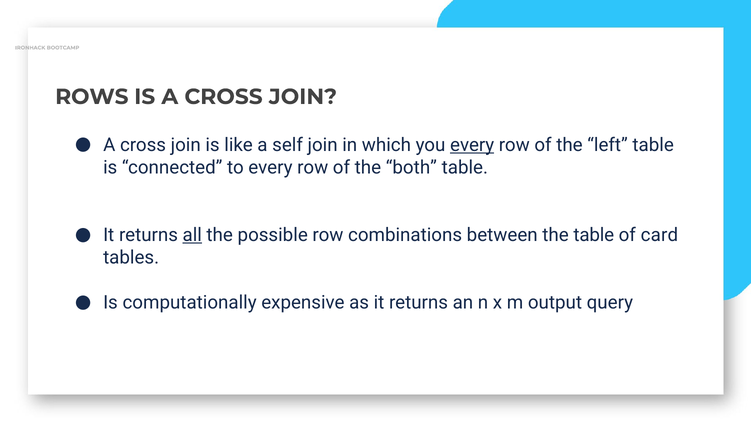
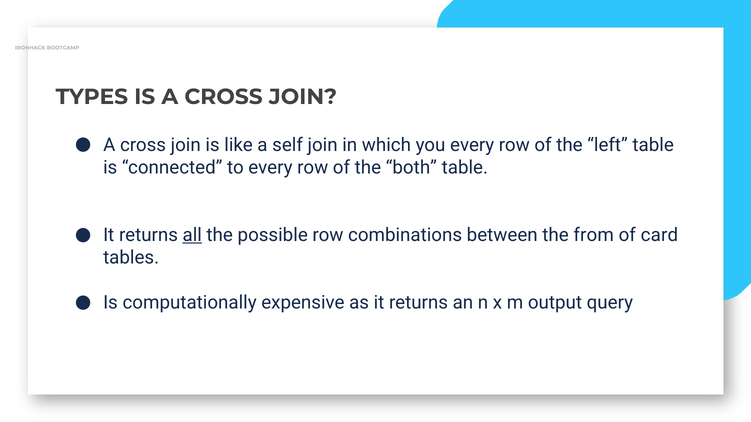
ROWS: ROWS -> TYPES (92, 97)
every underline: present -> none (472, 145)
the table: table -> from (594, 235)
